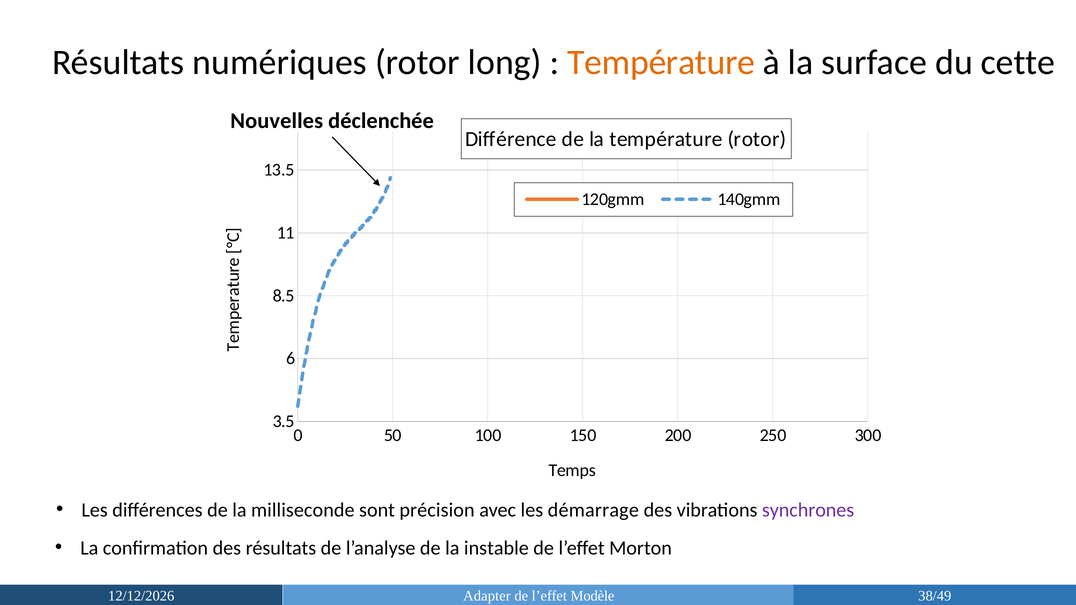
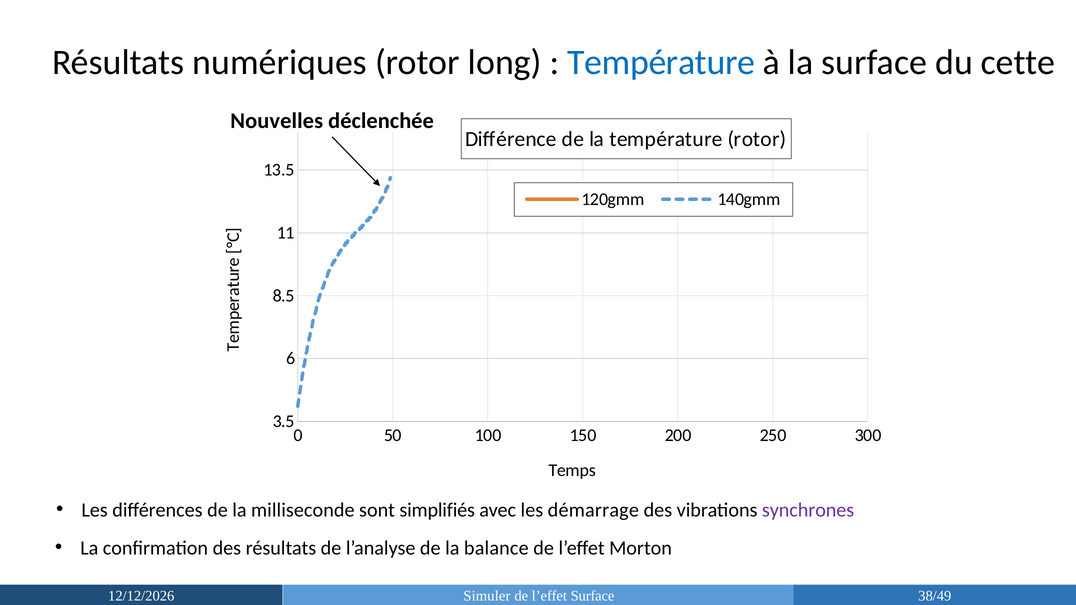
Température colour: orange -> blue (661, 62)
précision: précision -> simplifiés (437, 510)
instable: instable -> balance (496, 548)
Adapter: Adapter -> Simuler (487, 596)
l’effet Modèle: Modèle -> Surface (593, 596)
